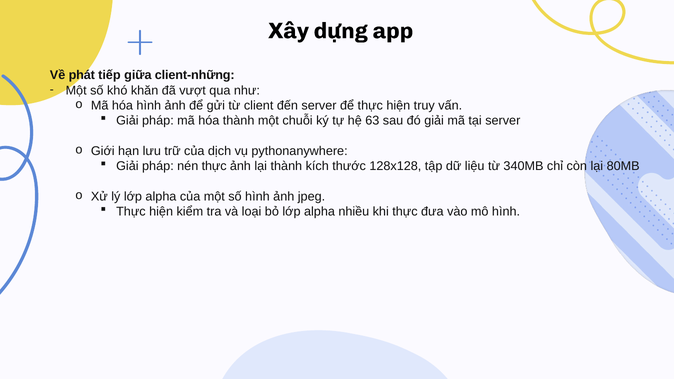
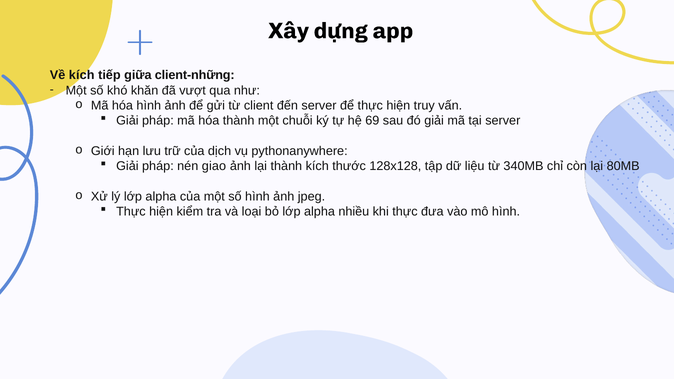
Về phát: phát -> kích (82, 75)
63: 63 -> 69 (372, 121)
nén thực: thực -> giao (214, 166)
